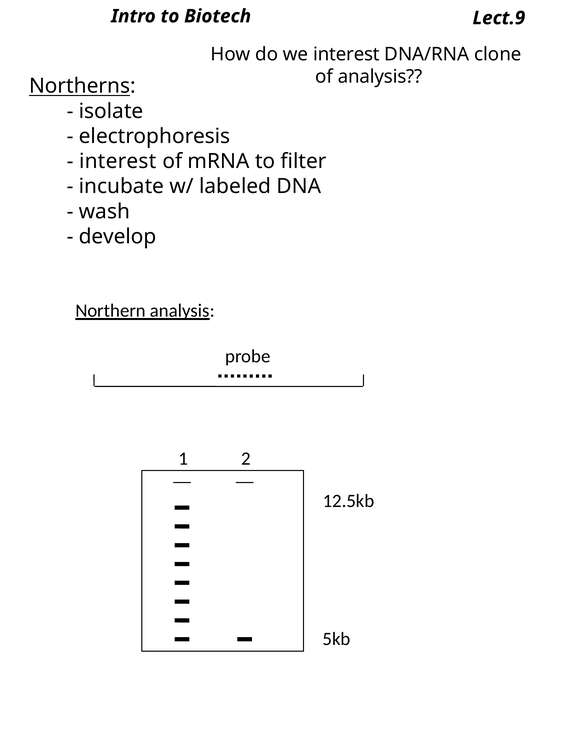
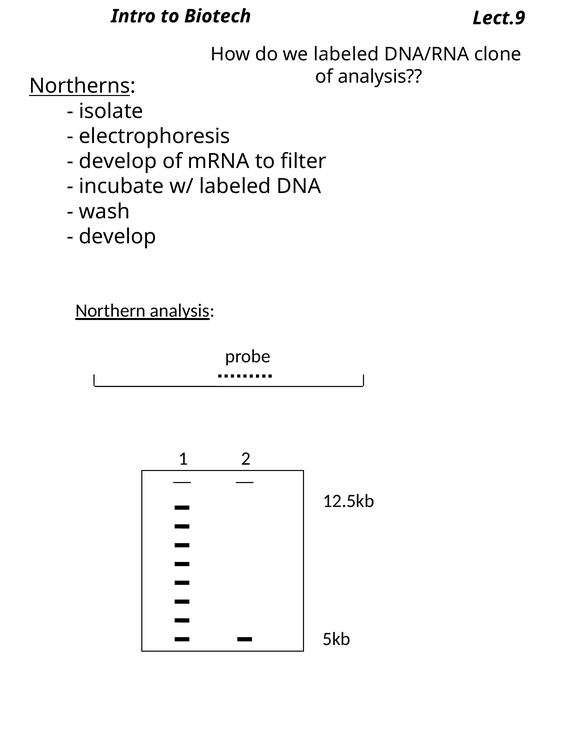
we interest: interest -> labeled (346, 54)
interest: interest -> develop (118, 161)
